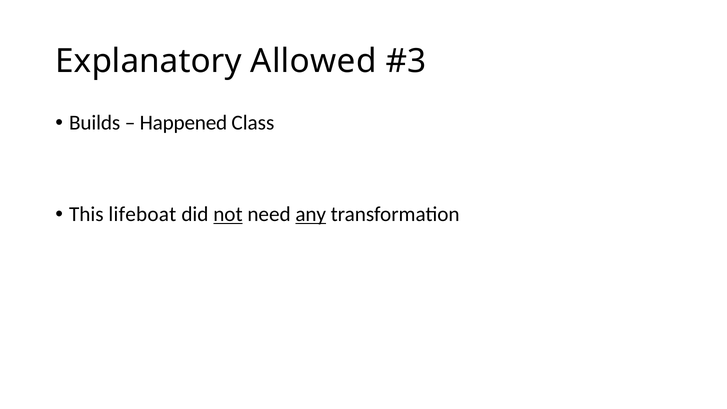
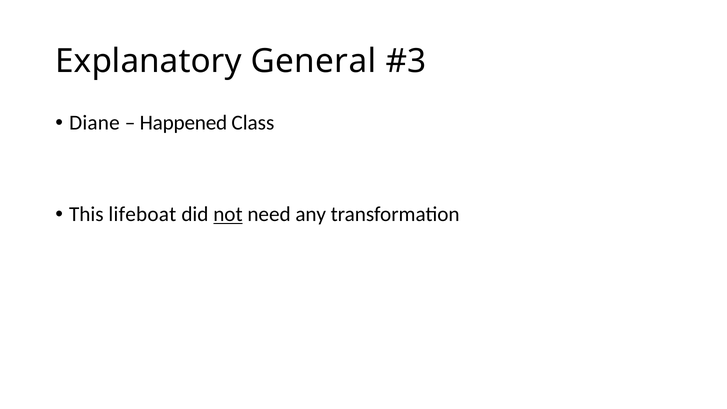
Allowed: Allowed -> General (313, 61)
Builds: Builds -> Diane (94, 123)
any underline: present -> none (311, 214)
